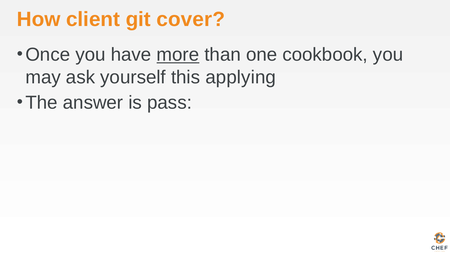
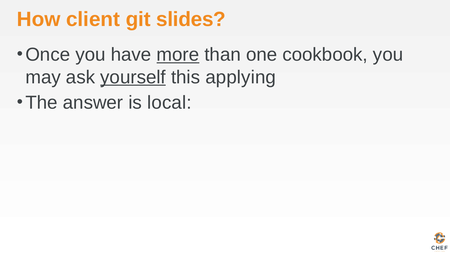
cover: cover -> slides (191, 19)
yourself underline: none -> present (133, 77)
pass: pass -> local (169, 103)
